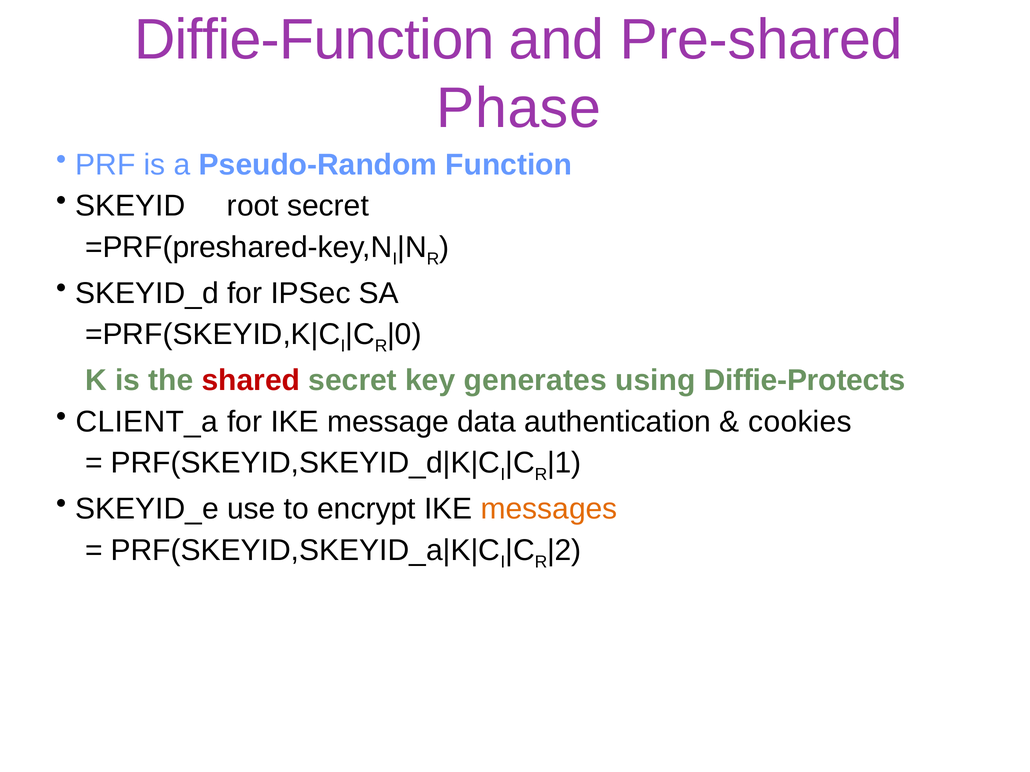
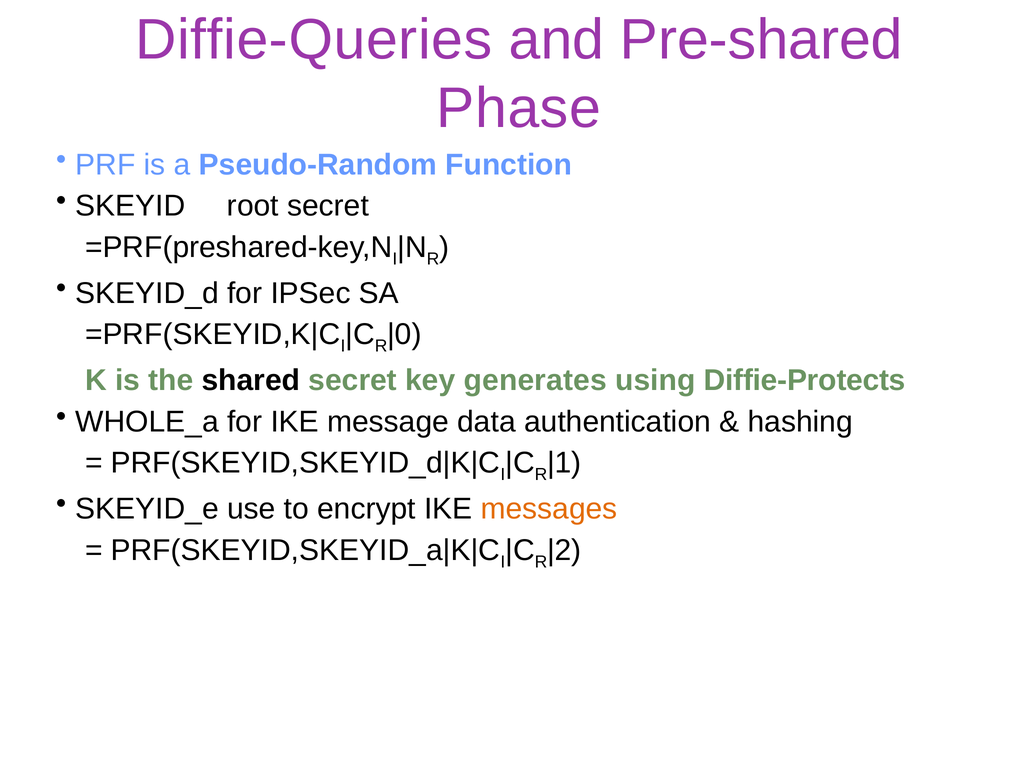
Diffie-Function: Diffie-Function -> Diffie-Queries (314, 40)
shared colour: red -> black (251, 381)
CLIENT_a: CLIENT_a -> WHOLE_a (147, 422)
cookies: cookies -> hashing (800, 422)
